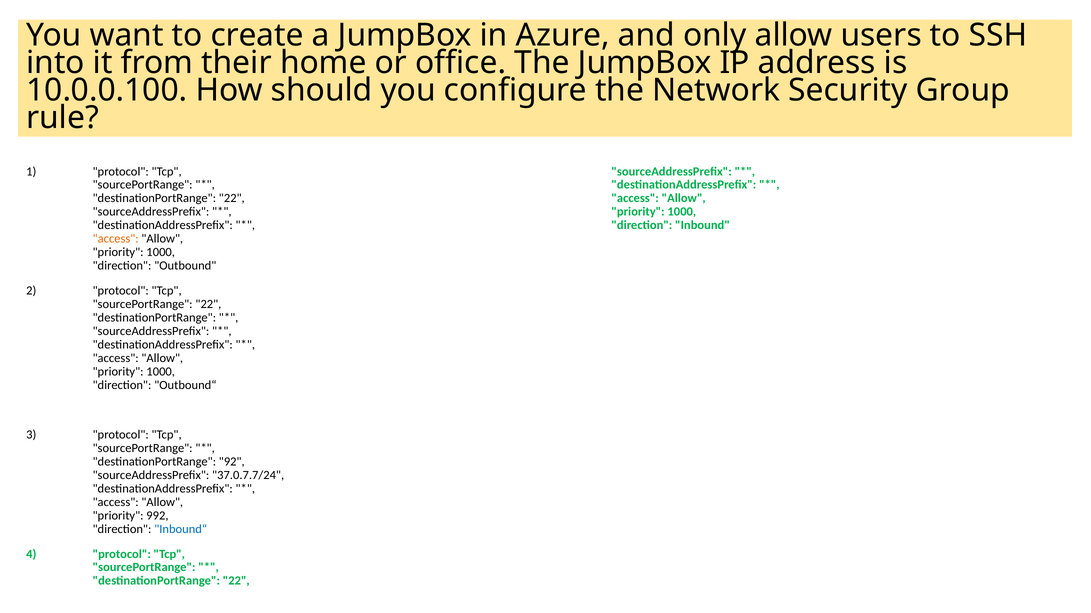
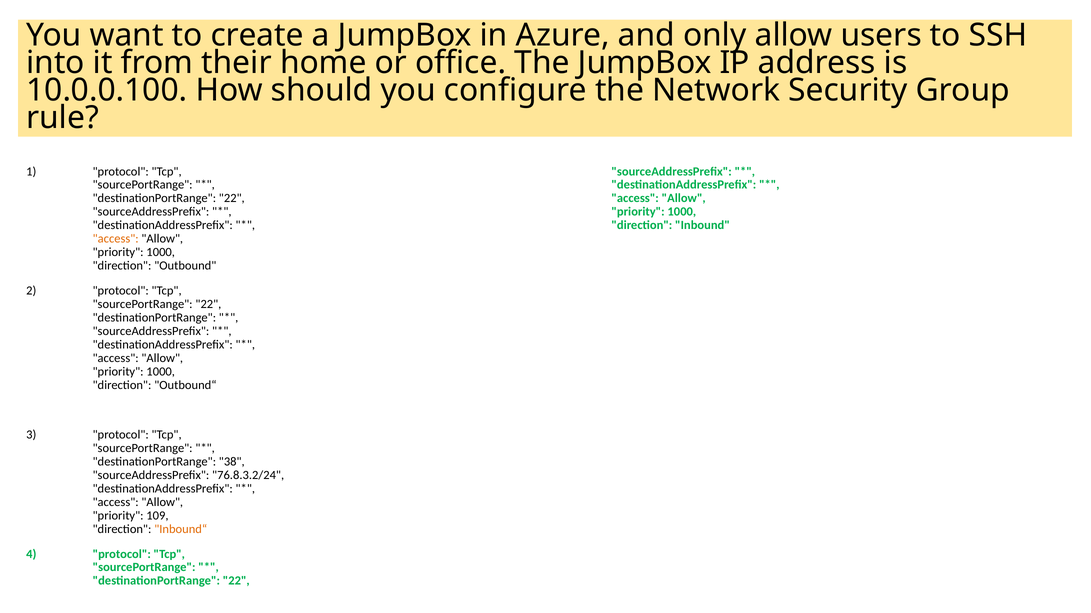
92: 92 -> 38 (232, 462)
37.0.7.7/24: 37.0.7.7/24 -> 76.8.3.2/24 (248, 476)
992: 992 -> 109 (157, 516)
Inbound“ colour: blue -> orange (181, 530)
